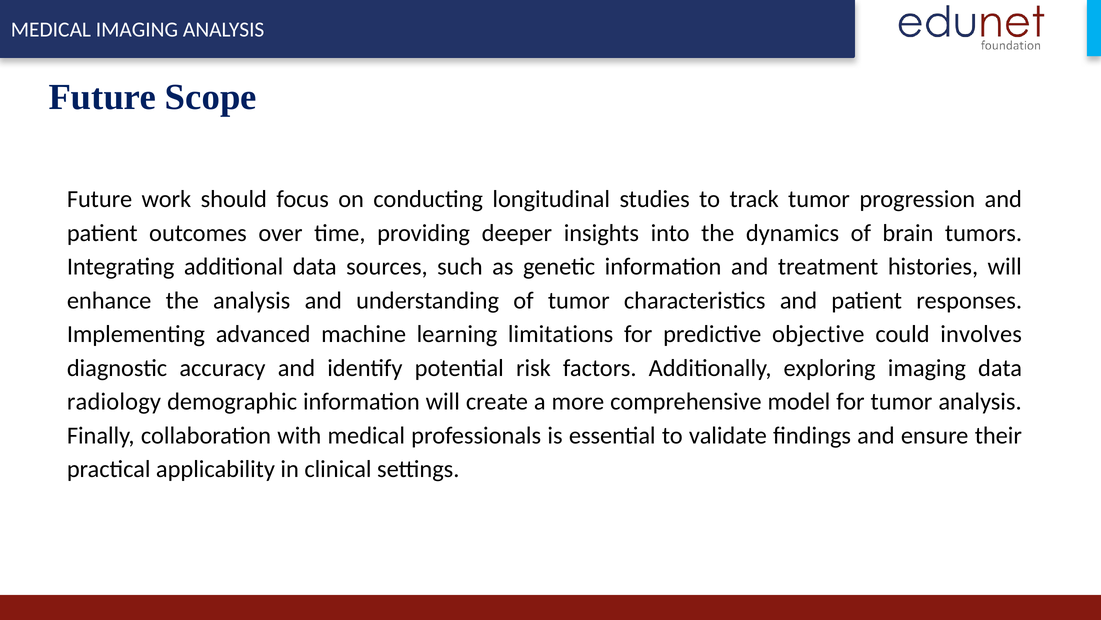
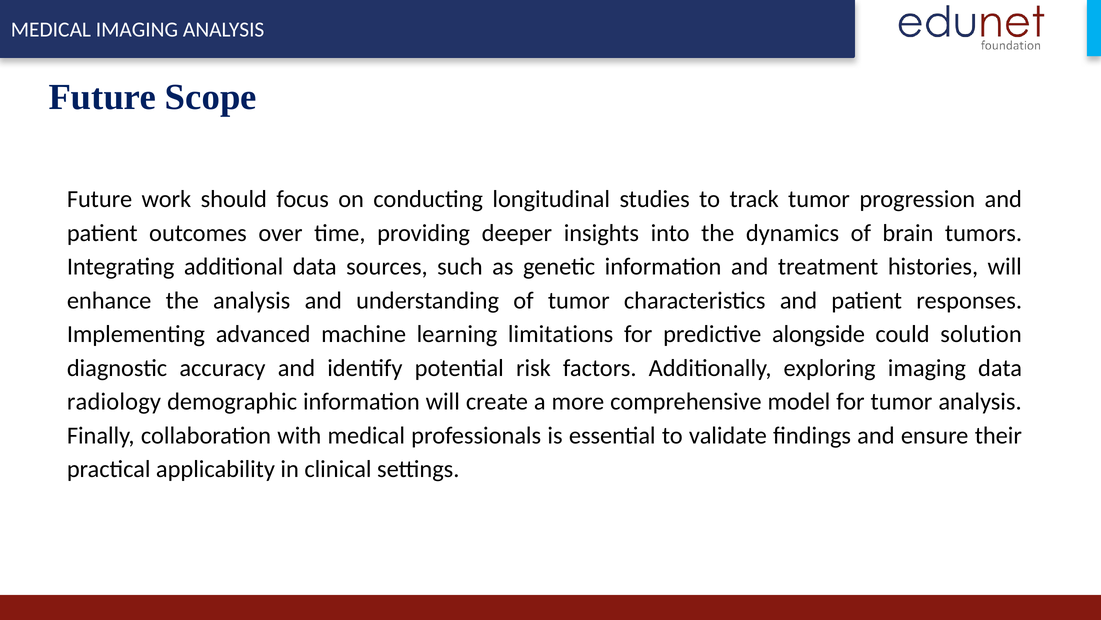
objective: objective -> alongside (819, 334)
involves: involves -> solution (981, 334)
